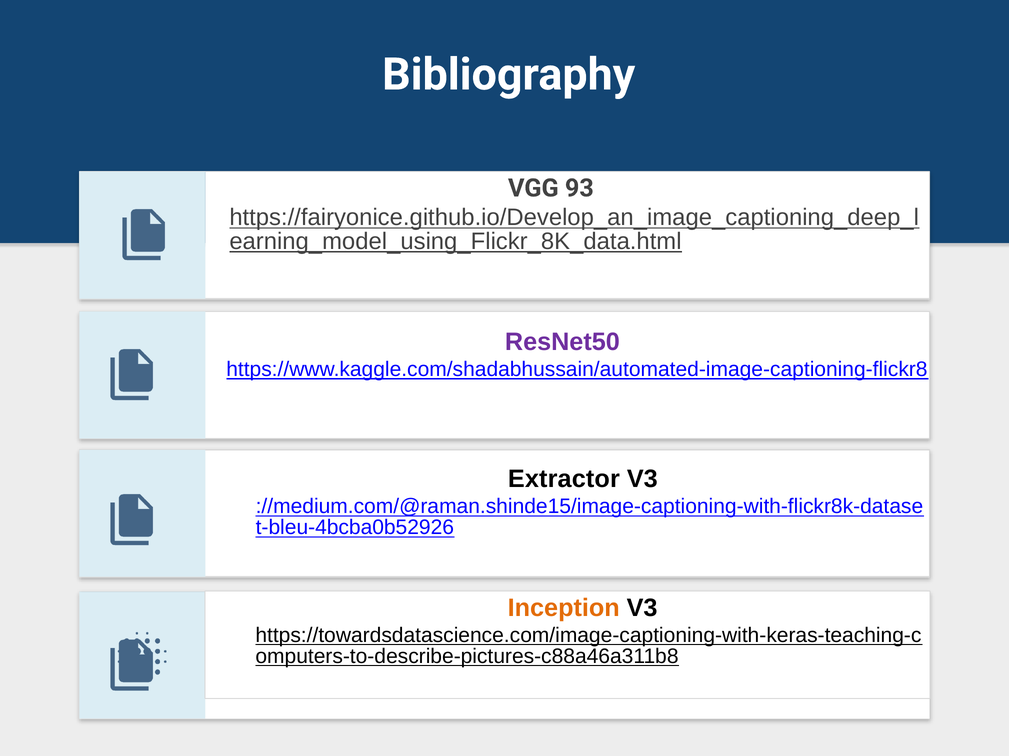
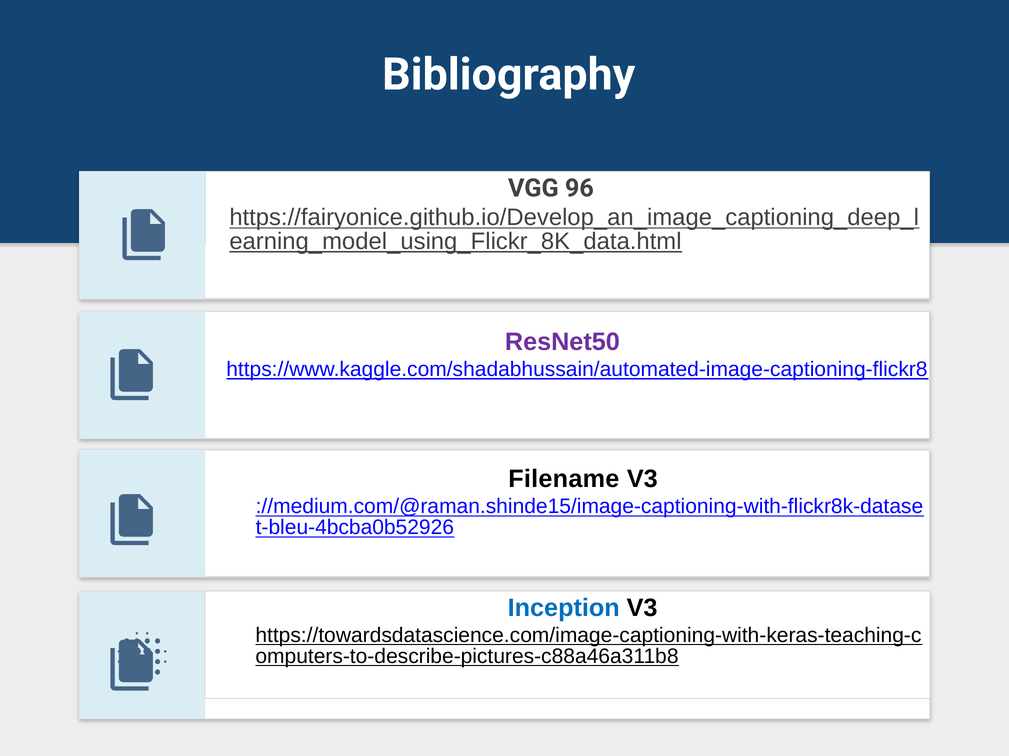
93: 93 -> 96 (579, 188)
Extractor: Extractor -> Filename (564, 480)
Inception colour: orange -> blue (564, 609)
